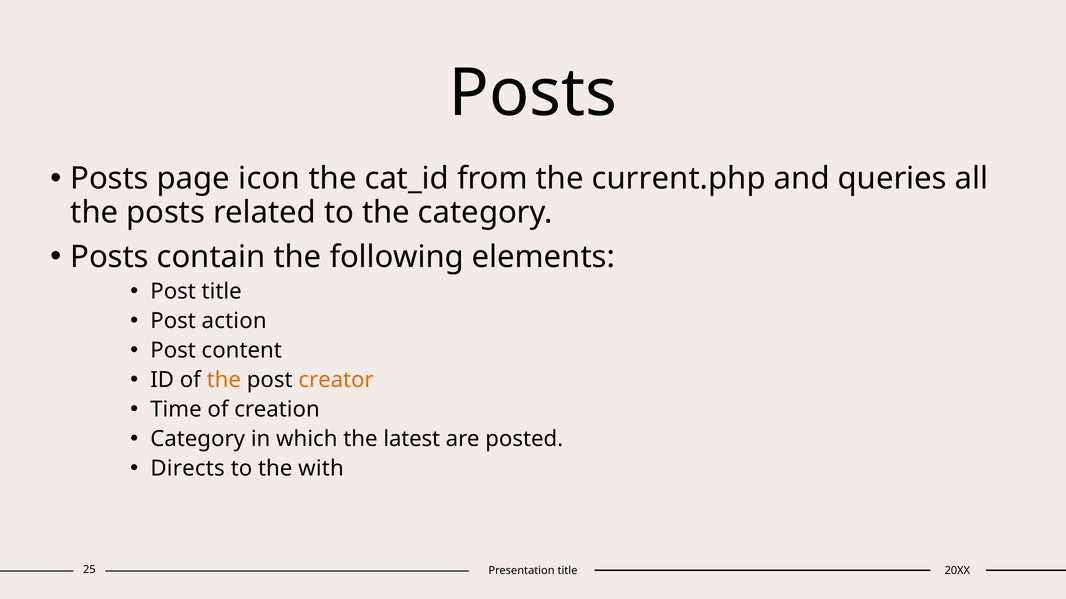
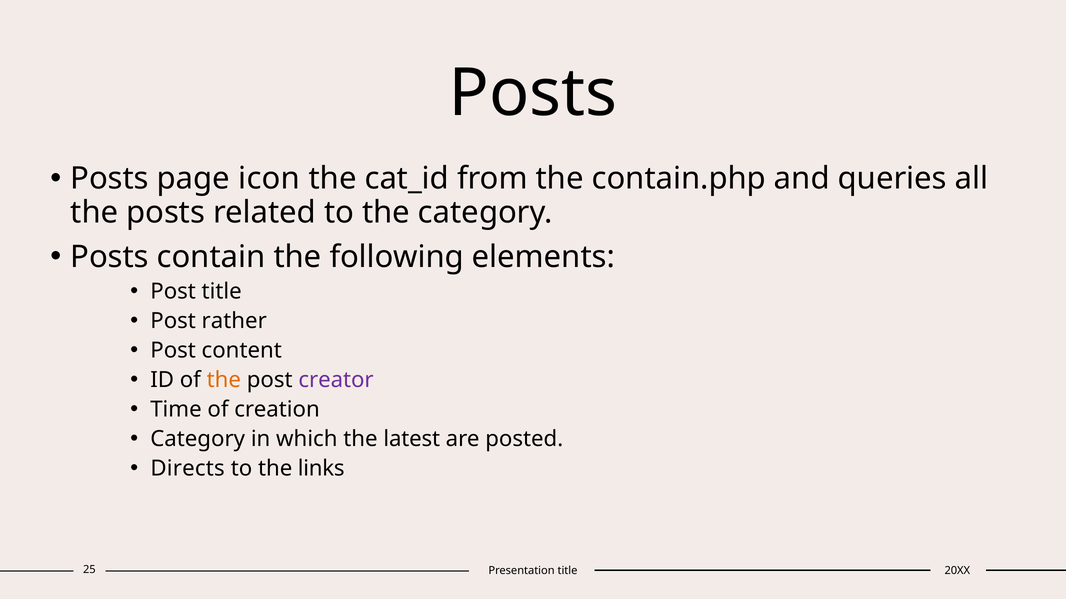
current.php: current.php -> contain.php (679, 179)
action: action -> rather (234, 321)
creator colour: orange -> purple (336, 380)
with: with -> links (321, 469)
